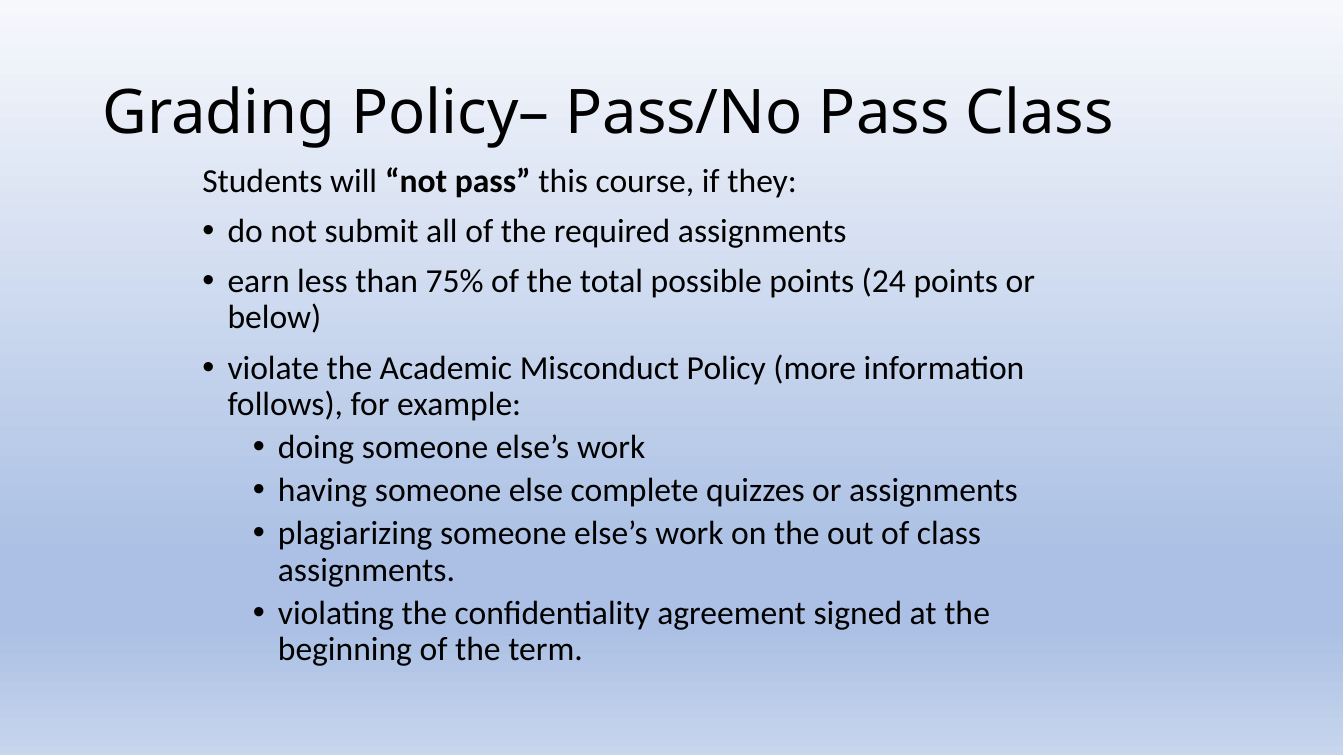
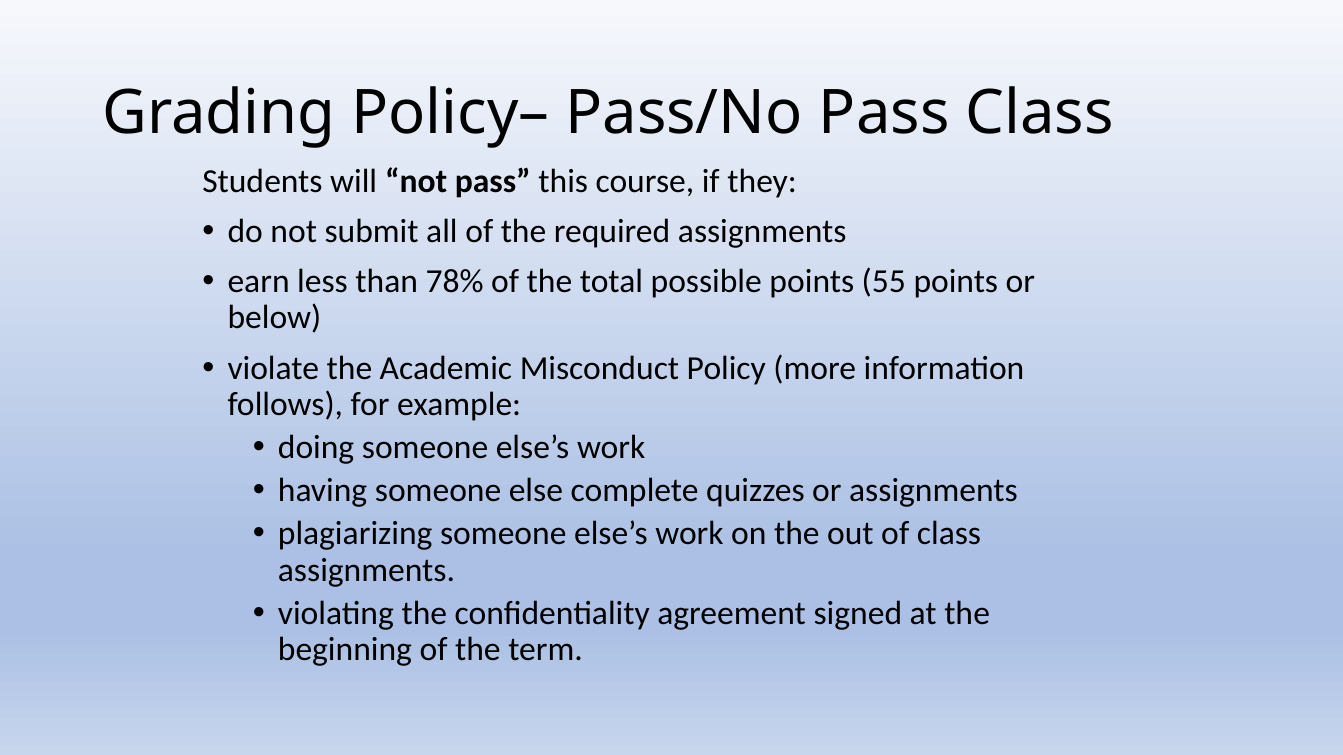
75%: 75% -> 78% (455, 282)
24: 24 -> 55 (884, 282)
